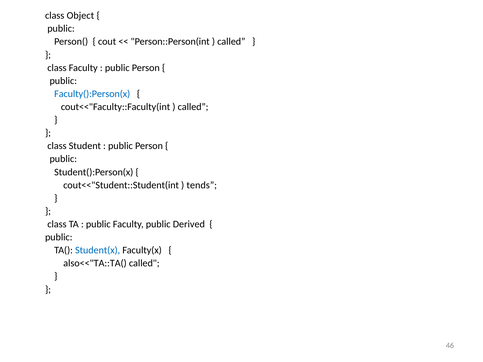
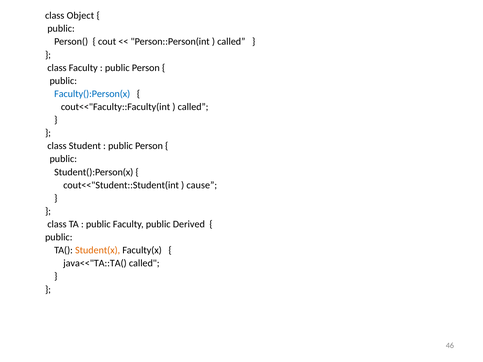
tends: tends -> cause (202, 185)
Student(x colour: blue -> orange (98, 250)
also<<"TA::TA(: also<<"TA::TA( -> java<<"TA::TA( (95, 263)
